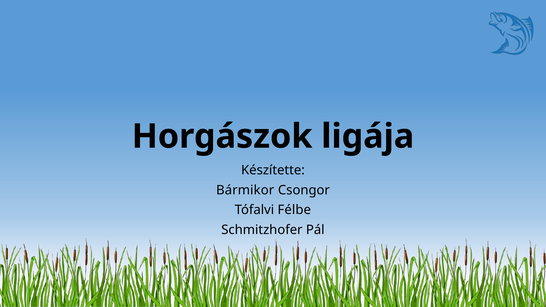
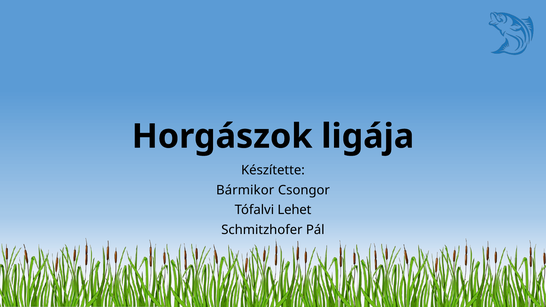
Félbe: Félbe -> Lehet (294, 210)
